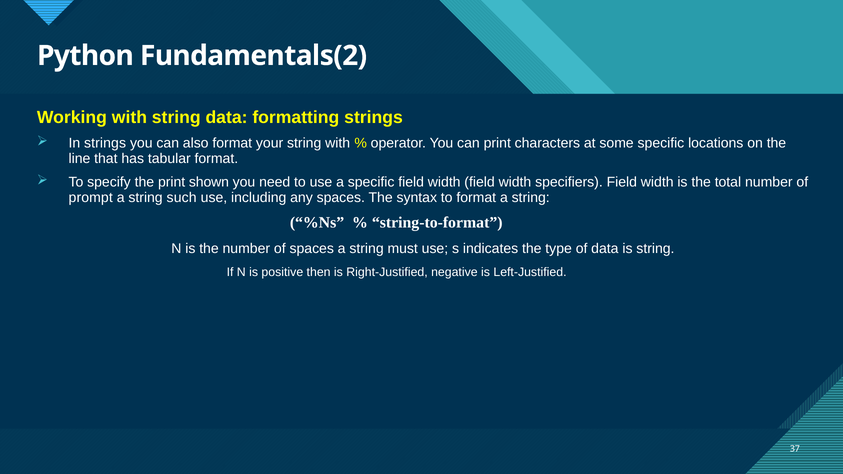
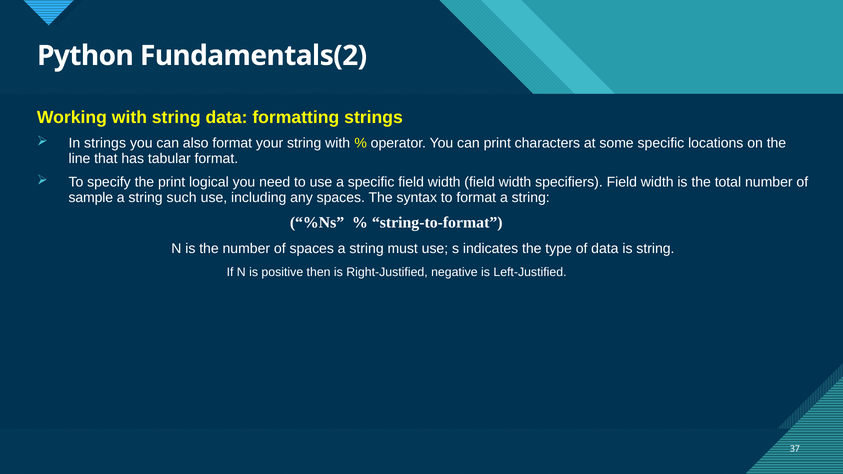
shown: shown -> logical (209, 182)
prompt: prompt -> sample (91, 198)
